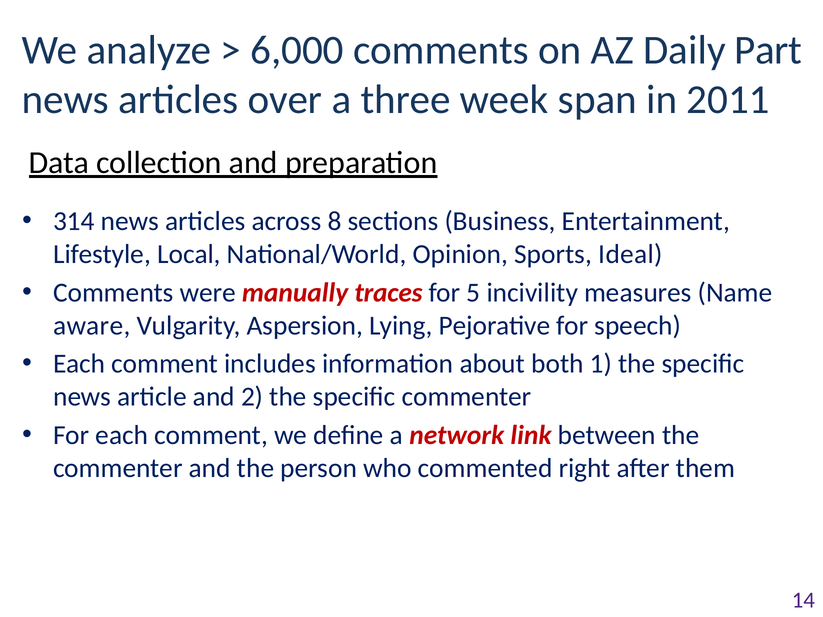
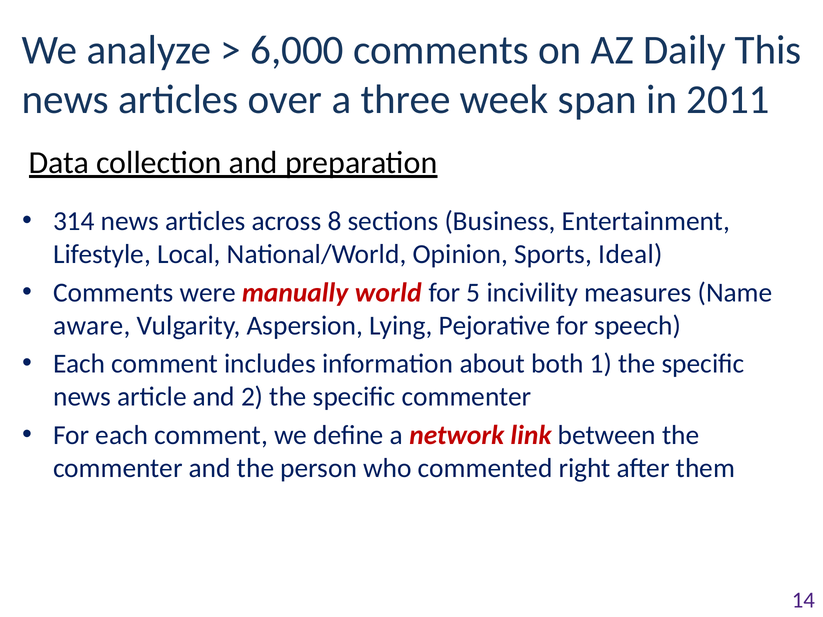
Part: Part -> This (768, 50)
traces: traces -> world (388, 293)
